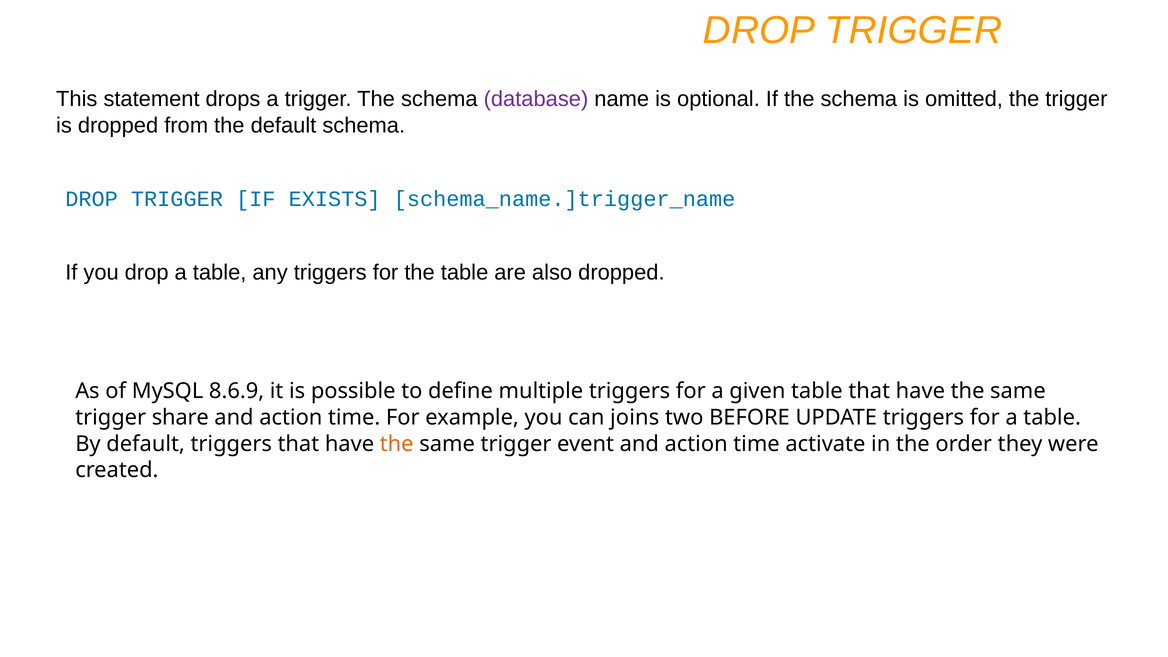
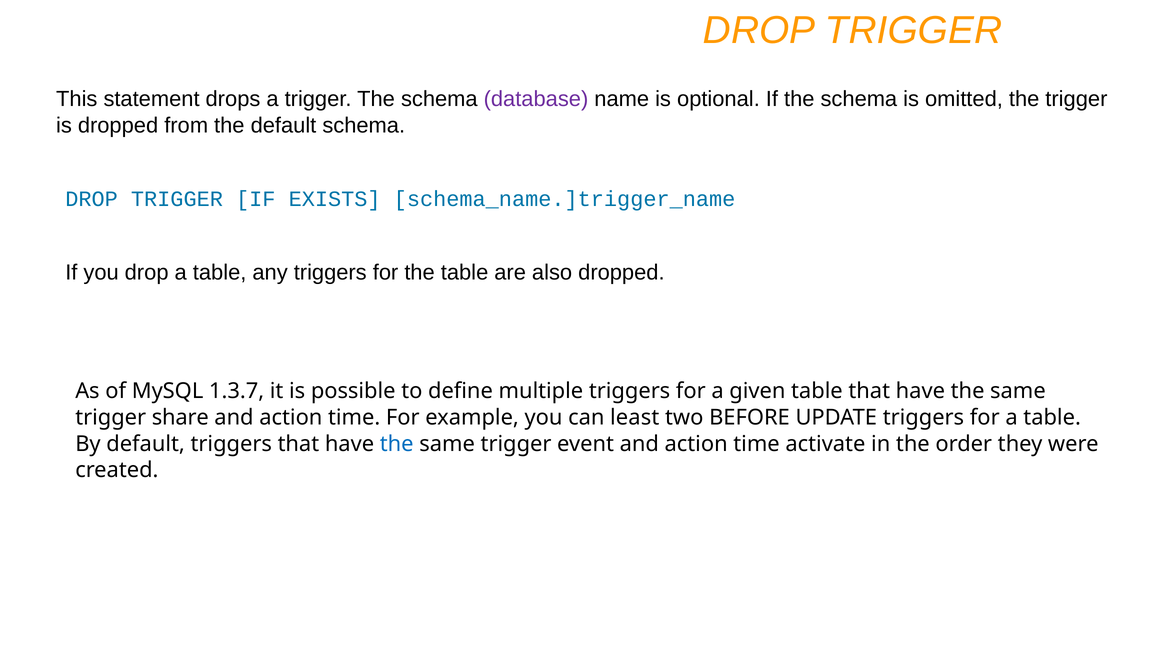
8.6.9: 8.6.9 -> 1.3.7 (237, 391)
joins: joins -> least (635, 418)
the colour: orange -> blue (397, 444)
